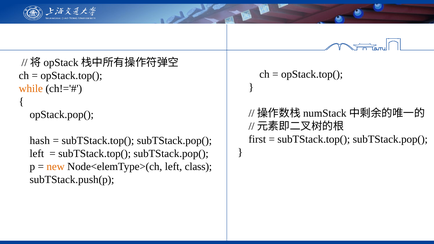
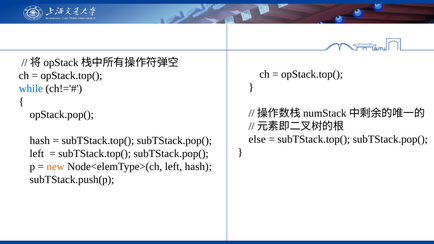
while colour: orange -> blue (31, 89)
first: first -> else (257, 139)
left class: class -> hash (198, 167)
